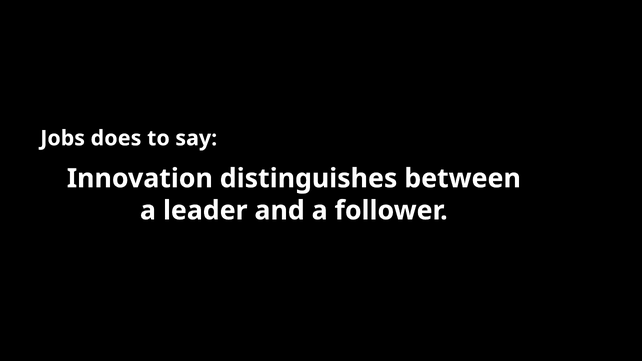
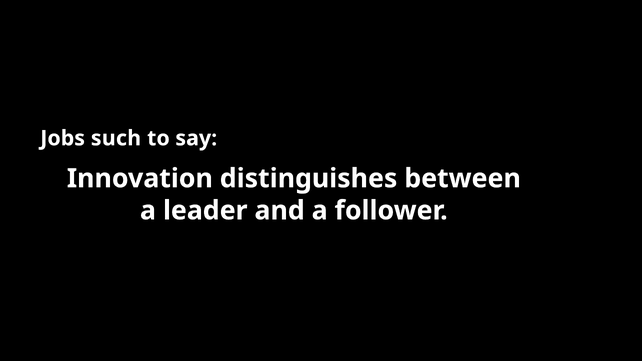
does: does -> such (116, 138)
